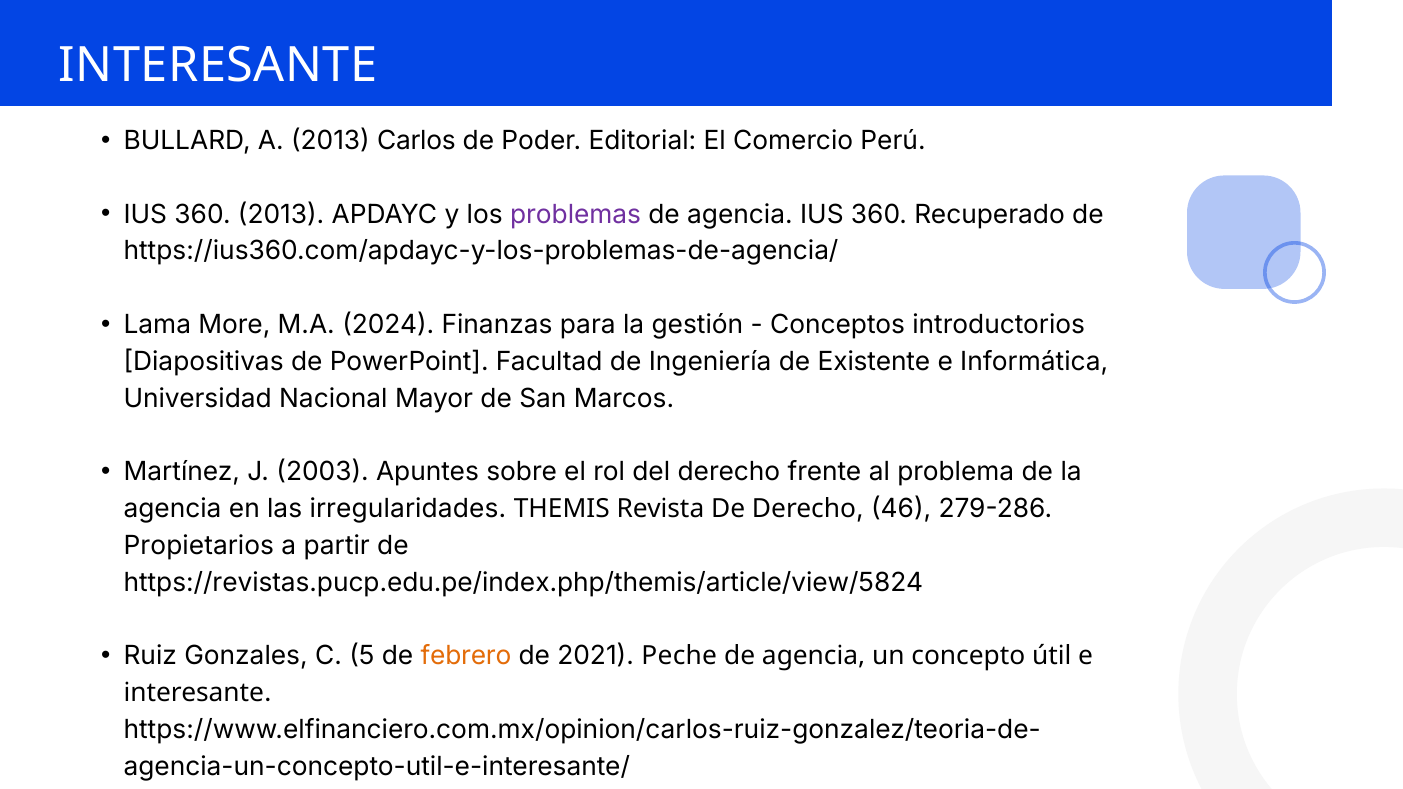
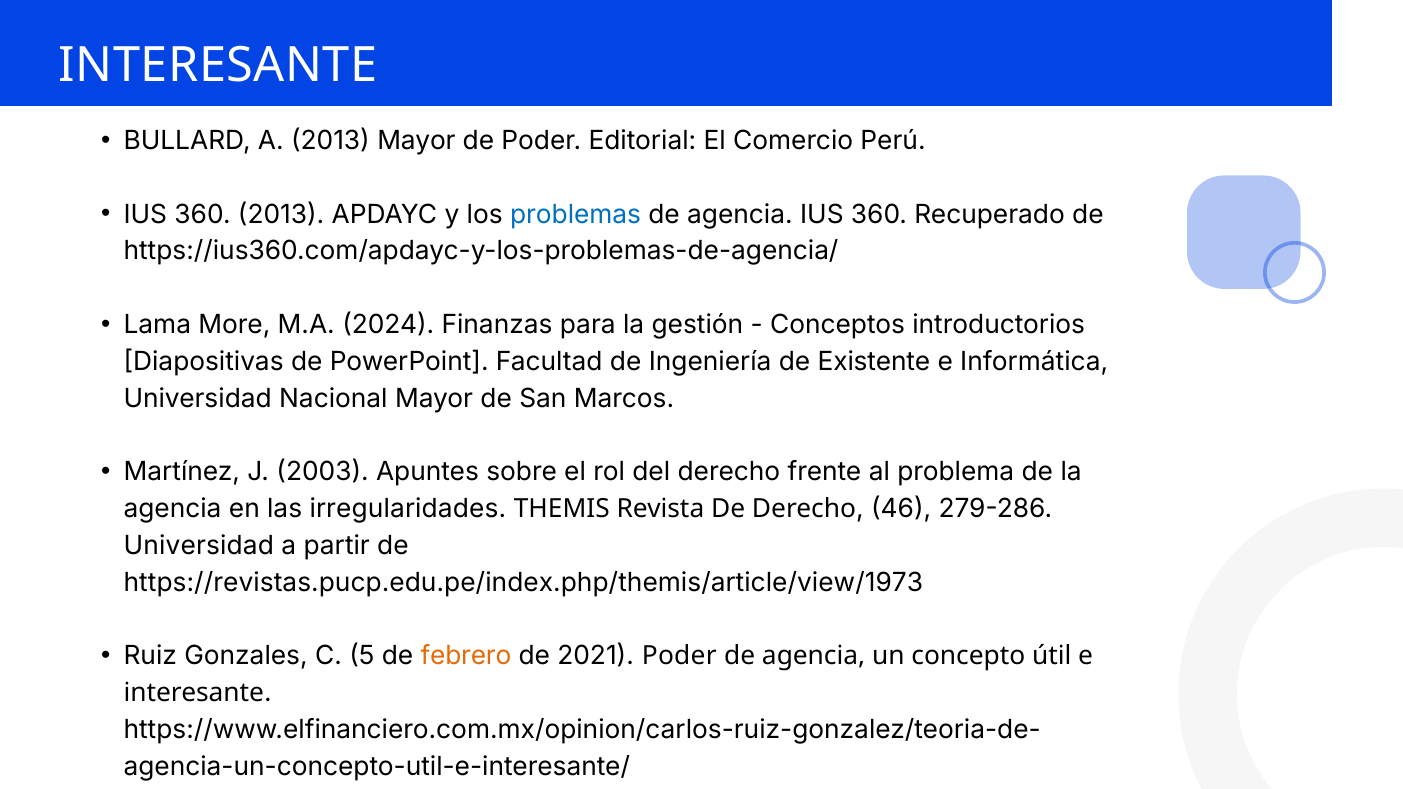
2013 Carlos: Carlos -> Mayor (416, 141)
problemas colour: purple -> blue (576, 214)
Propietarios: Propietarios -> Universidad (199, 546)
https://revistas.pucp.edu.pe/index.php/themis/article/view/5824: https://revistas.pucp.edu.pe/index.php/themis/article/view/5824 -> https://revistas.pucp.edu.pe/index.php/themis/article/view/1973 (523, 583)
2021 Peche: Peche -> Poder (679, 656)
